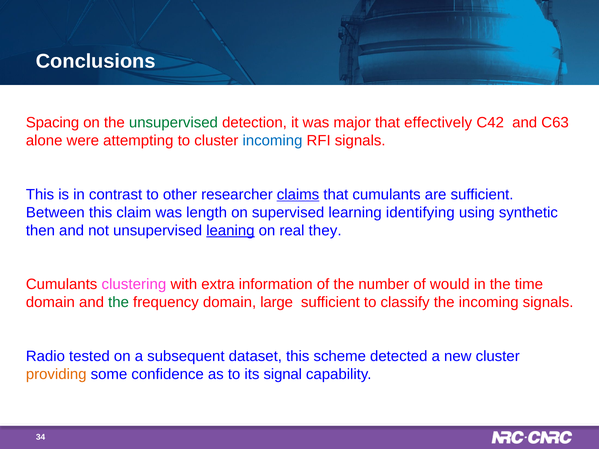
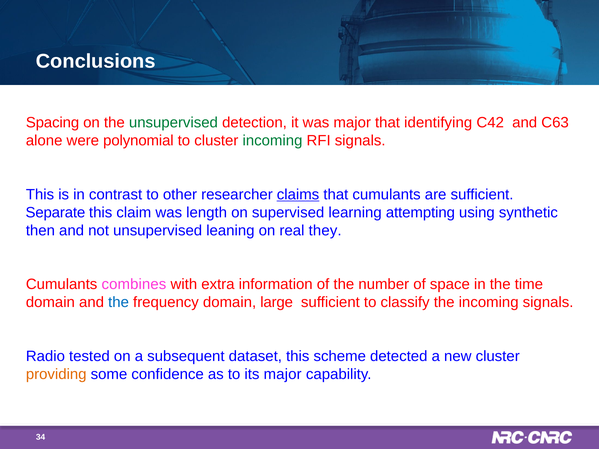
effectively: effectively -> identifying (438, 123)
attempting: attempting -> polynomial (138, 141)
incoming colour: blue -> green (272, 141)
Between: Between -> Separate (55, 213)
identifying: identifying -> attempting (420, 213)
leaning underline: present -> none (230, 231)
clustering: clustering -> combines (134, 285)
would: would -> space (450, 285)
the colour: green -> blue (119, 302)
its signal: signal -> major (283, 374)
